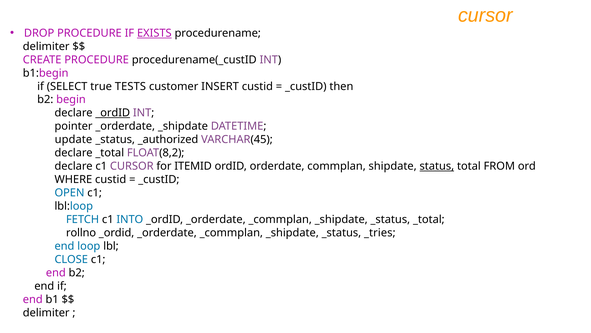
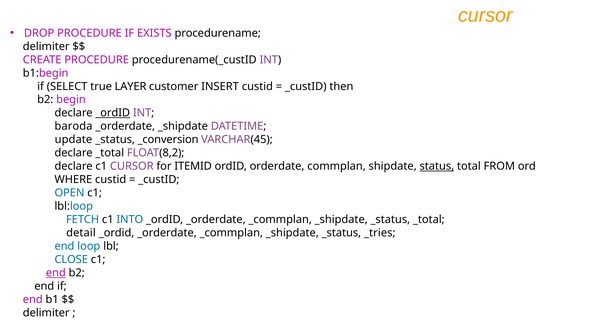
EXISTS underline: present -> none (154, 33)
TESTS: TESTS -> LAYER (131, 86)
pointer: pointer -> baroda (73, 126)
_authorized: _authorized -> _conversion (168, 139)
rollno: rollno -> detail (81, 232)
end underline: none -> present (56, 272)
